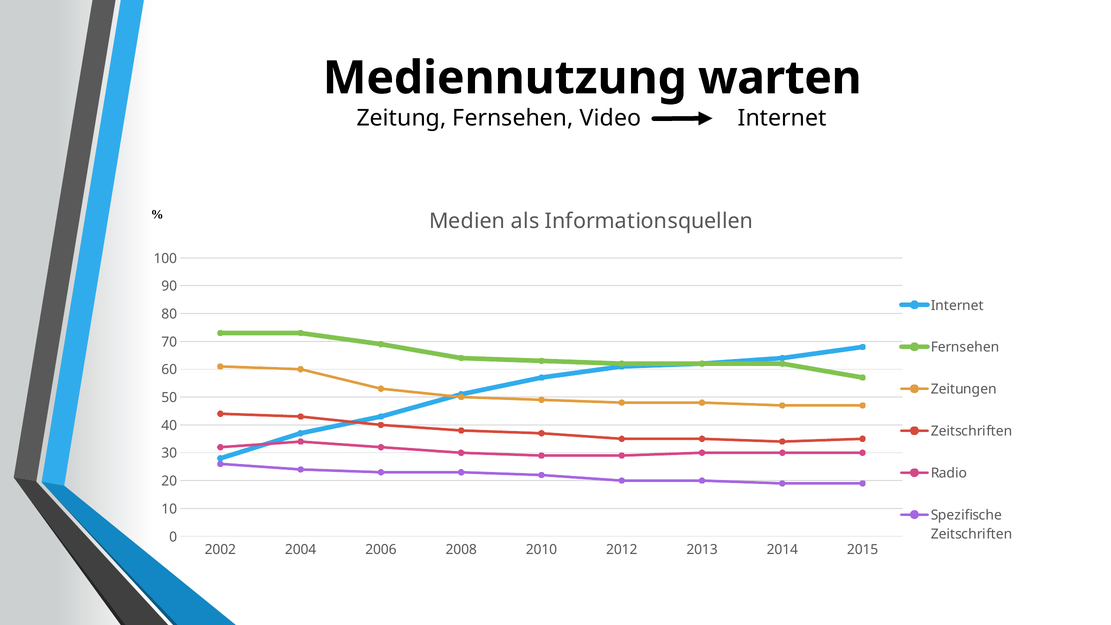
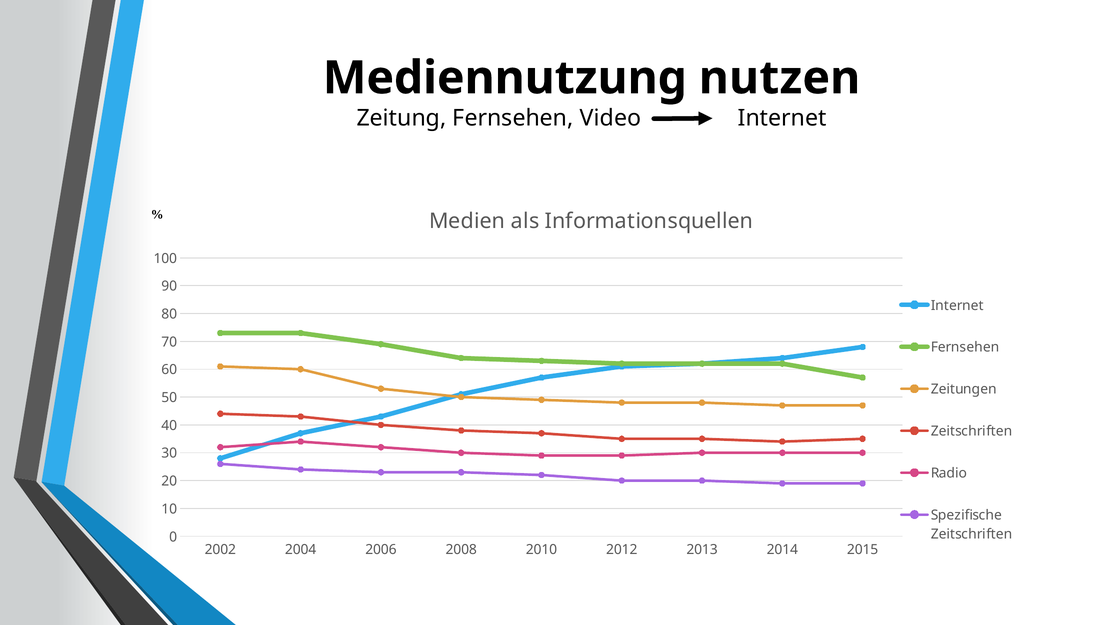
warten: warten -> nutzen (780, 78)
